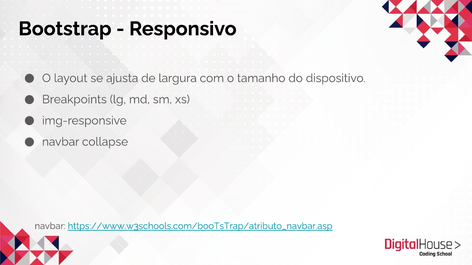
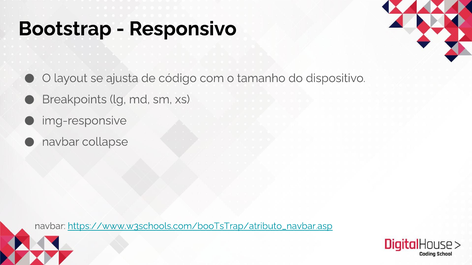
largura: largura -> código (178, 78)
